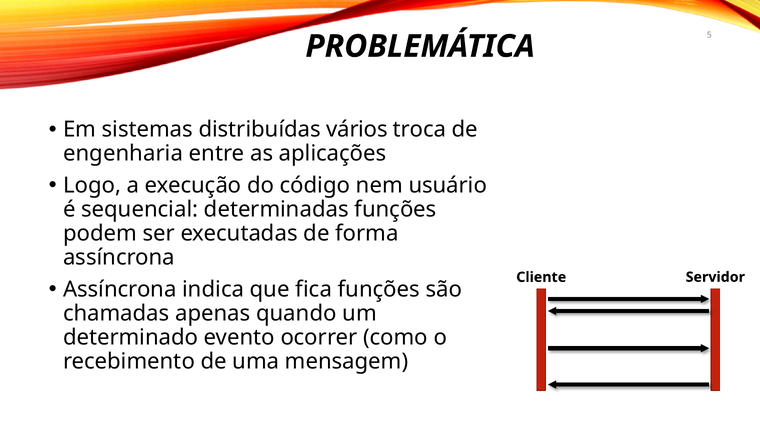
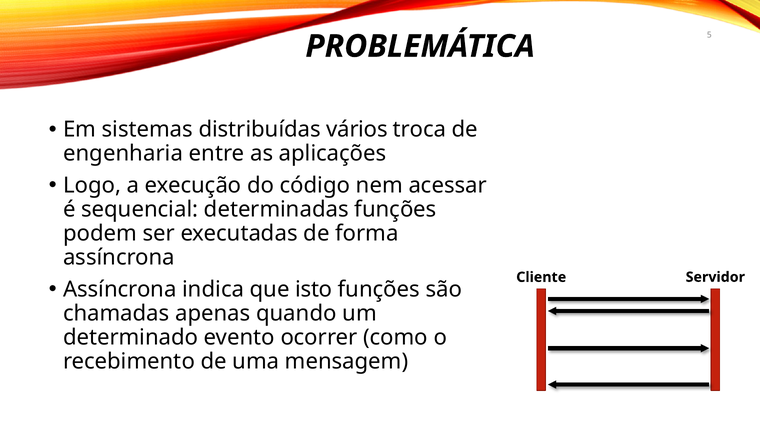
usuário: usuário -> acessar (448, 185)
fica: fica -> isto (314, 289)
